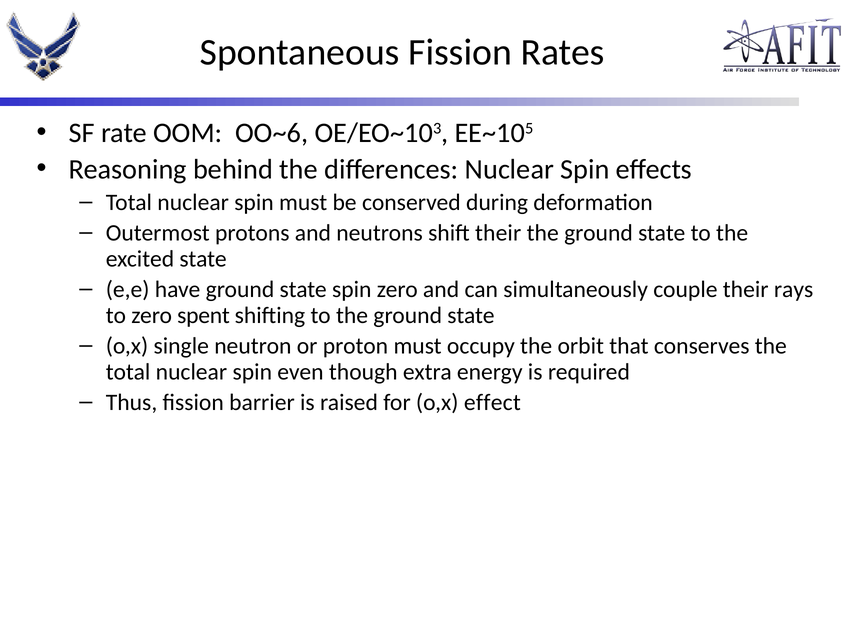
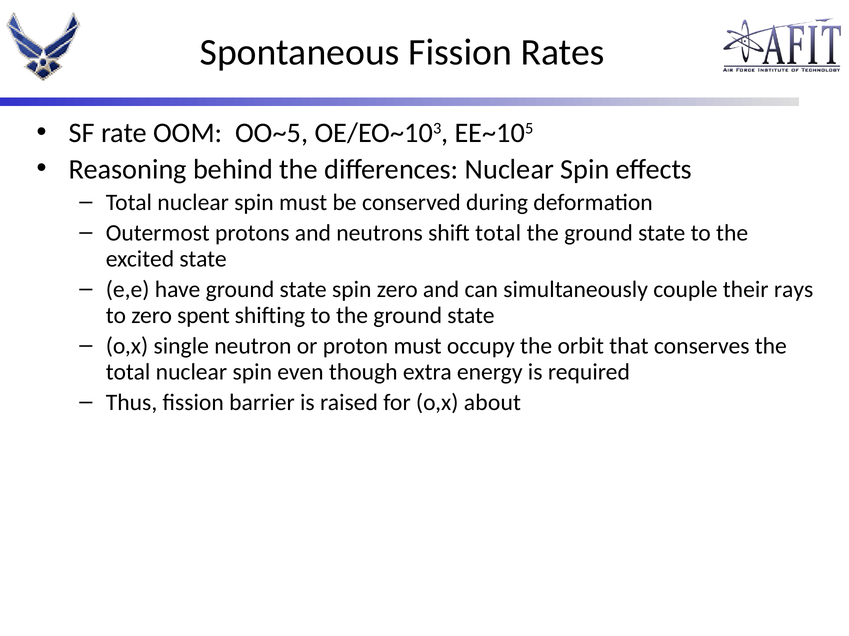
OO~6: OO~6 -> OO~5 (272, 133)
shift their: their -> total (498, 233)
effect: effect -> about (492, 403)
